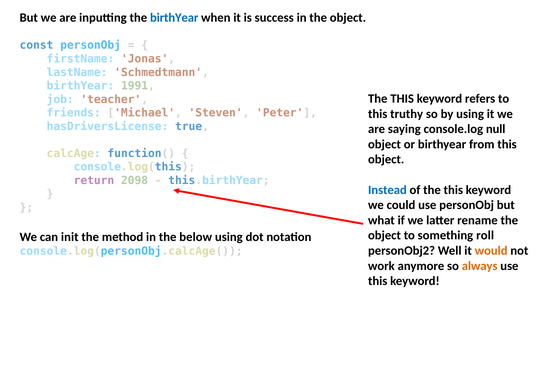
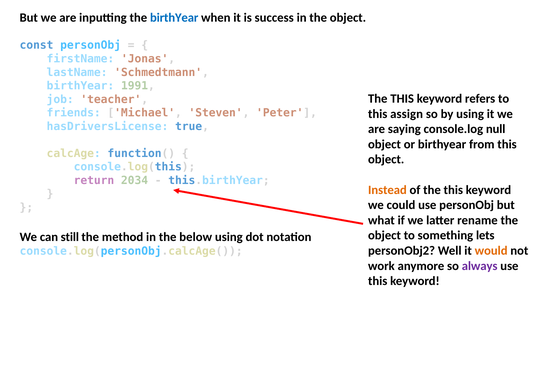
truthy: truthy -> assign (407, 114)
2098: 2098 -> 2034 (135, 180)
Instead colour: blue -> orange (387, 190)
roll: roll -> lets (485, 235)
init: init -> still (70, 237)
always colour: orange -> purple (480, 266)
